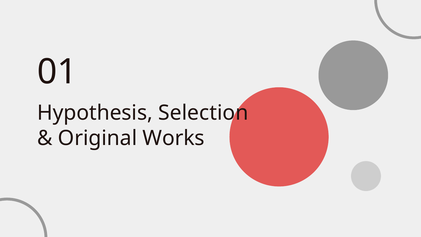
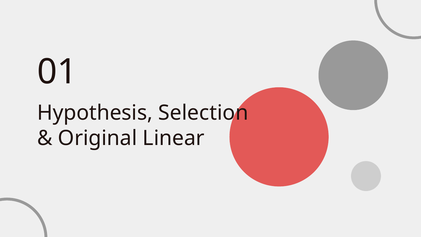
Works: Works -> Linear (174, 138)
